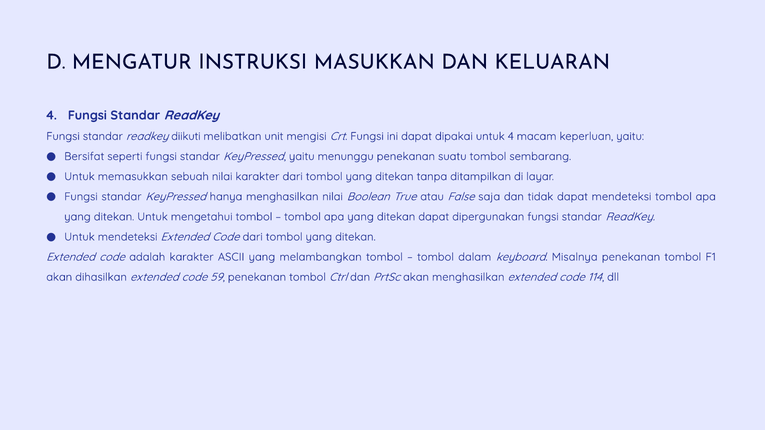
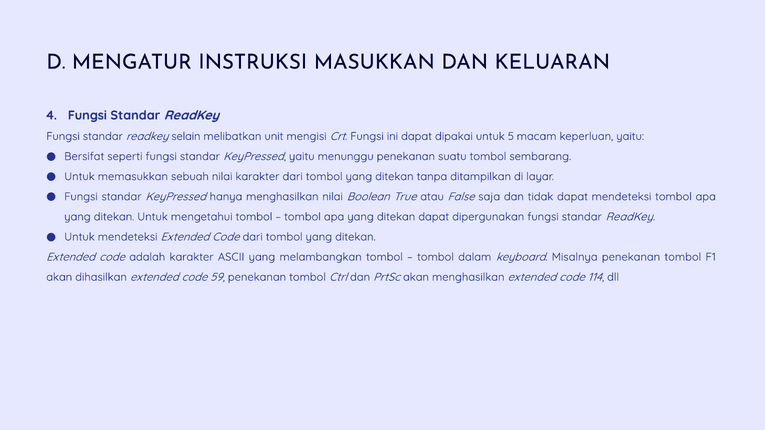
diikuti: diikuti -> selain (186, 136)
untuk 4: 4 -> 5 (511, 136)
